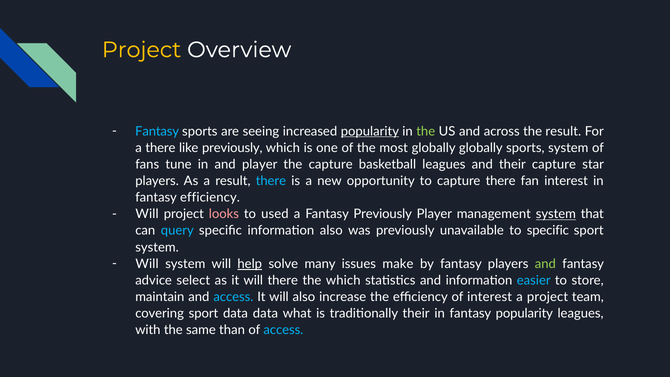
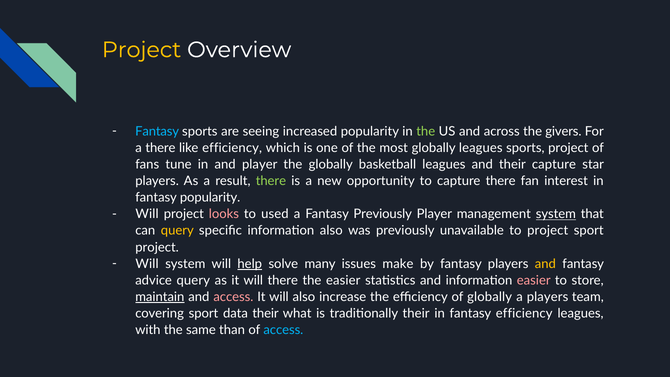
popularity underline: present -> none (370, 131)
the result: result -> givers (563, 131)
like previously: previously -> efficiency (232, 148)
globally globally: globally -> leagues (481, 148)
sports system: system -> project (568, 148)
the capture: capture -> globally (331, 164)
there colour: light blue -> light green (271, 181)
fantasy efficiency: efficiency -> popularity (210, 197)
query colour: light blue -> yellow (177, 231)
to specific: specific -> project (548, 231)
system: system -> project (157, 247)
and colour: light green -> yellow (545, 264)
advice select: select -> query (193, 280)
the which: which -> easier (343, 280)
easier colour: light blue -> pink (534, 280)
maintain underline: none -> present (160, 297)
access colour: light blue -> pink (233, 297)
of interest: interest -> globally (490, 297)
a project: project -> players (548, 297)
data data: data -> their (266, 313)
fantasy popularity: popularity -> efficiency (524, 313)
